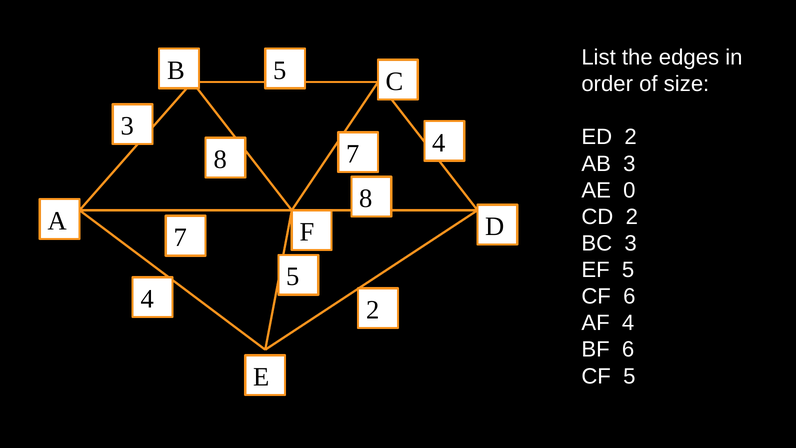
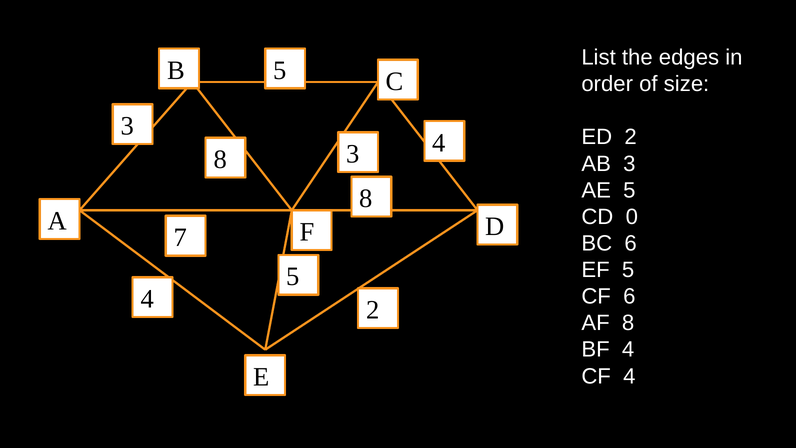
8 7: 7 -> 3 (353, 154)
AE 0: 0 -> 5 (629, 190)
CD 2: 2 -> 0 (632, 217)
BC 3: 3 -> 6 (631, 243)
AF 4: 4 -> 8 (628, 323)
BF 6: 6 -> 4 (628, 349)
CF 5: 5 -> 4 (629, 376)
